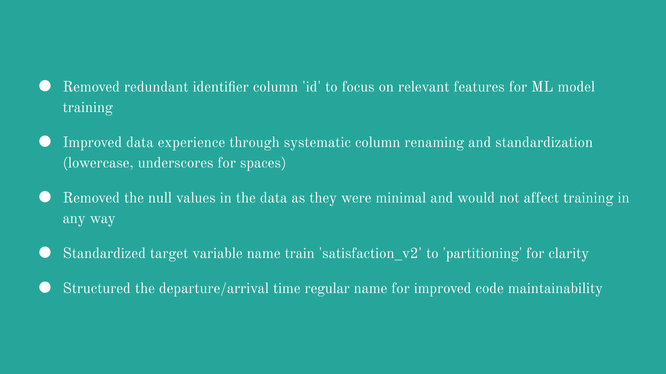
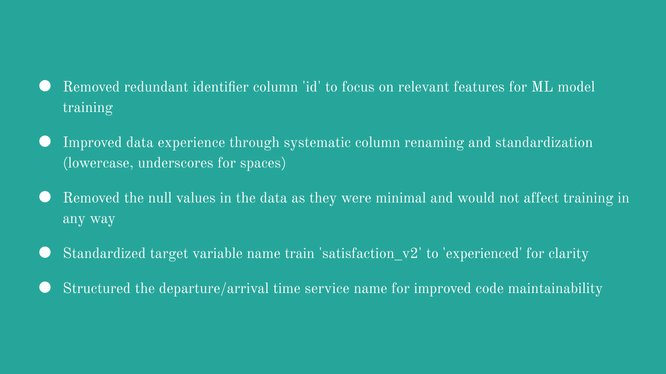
partitioning: partitioning -> experienced (482, 254)
regular: regular -> service (327, 289)
